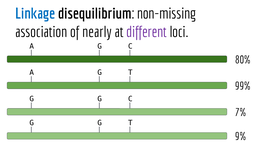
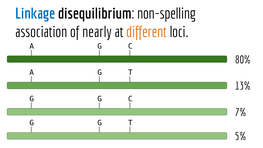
non-missing: non-missing -> non-spelling (167, 14)
different colour: purple -> orange (147, 32)
99%: 99% -> 13% (243, 86)
9%: 9% -> 5% (241, 136)
